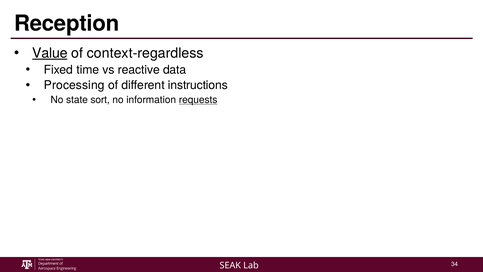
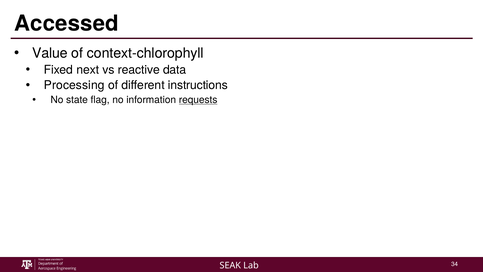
Reception: Reception -> Accessed (66, 24)
Value underline: present -> none (50, 53)
context-regardless: context-regardless -> context-chlorophyll (145, 53)
time: time -> next (88, 70)
sort: sort -> flag (100, 100)
